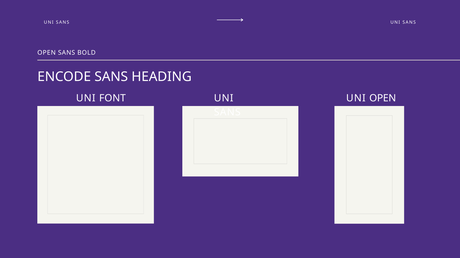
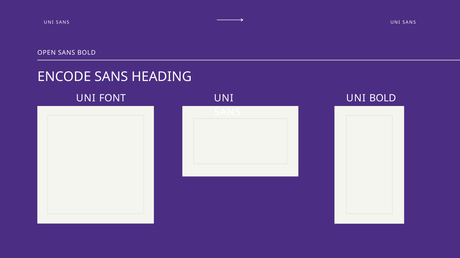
UNI OPEN: OPEN -> BOLD (383, 99)
